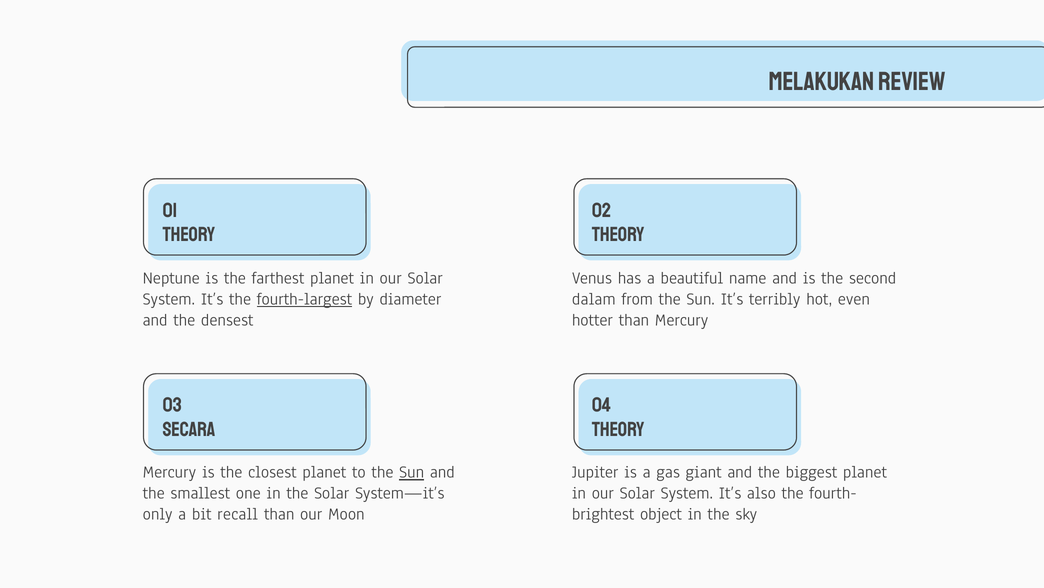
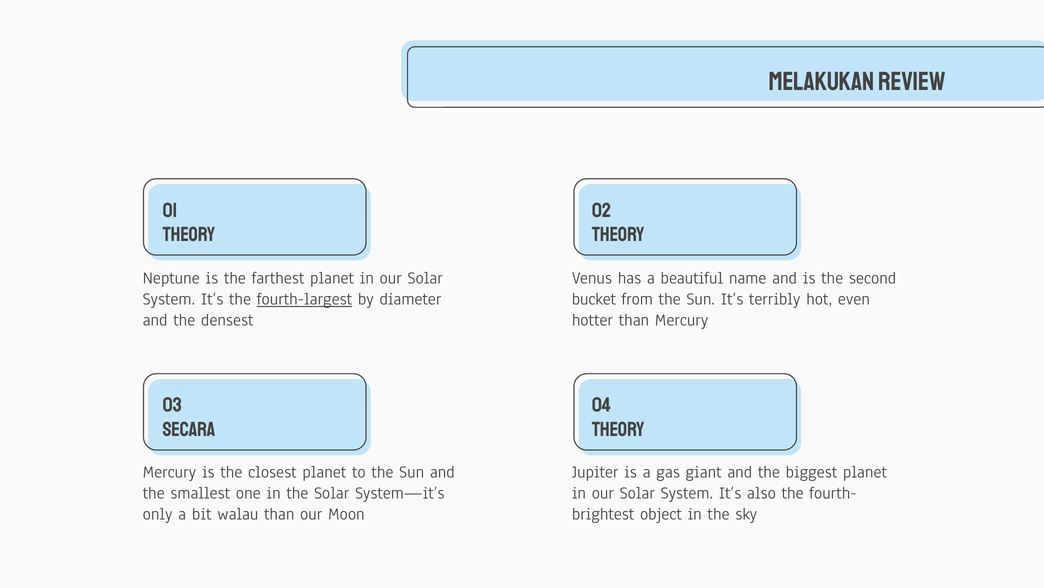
dalam: dalam -> bucket (594, 299)
Sun underline: present -> none (412, 472)
recall: recall -> walau (238, 513)
